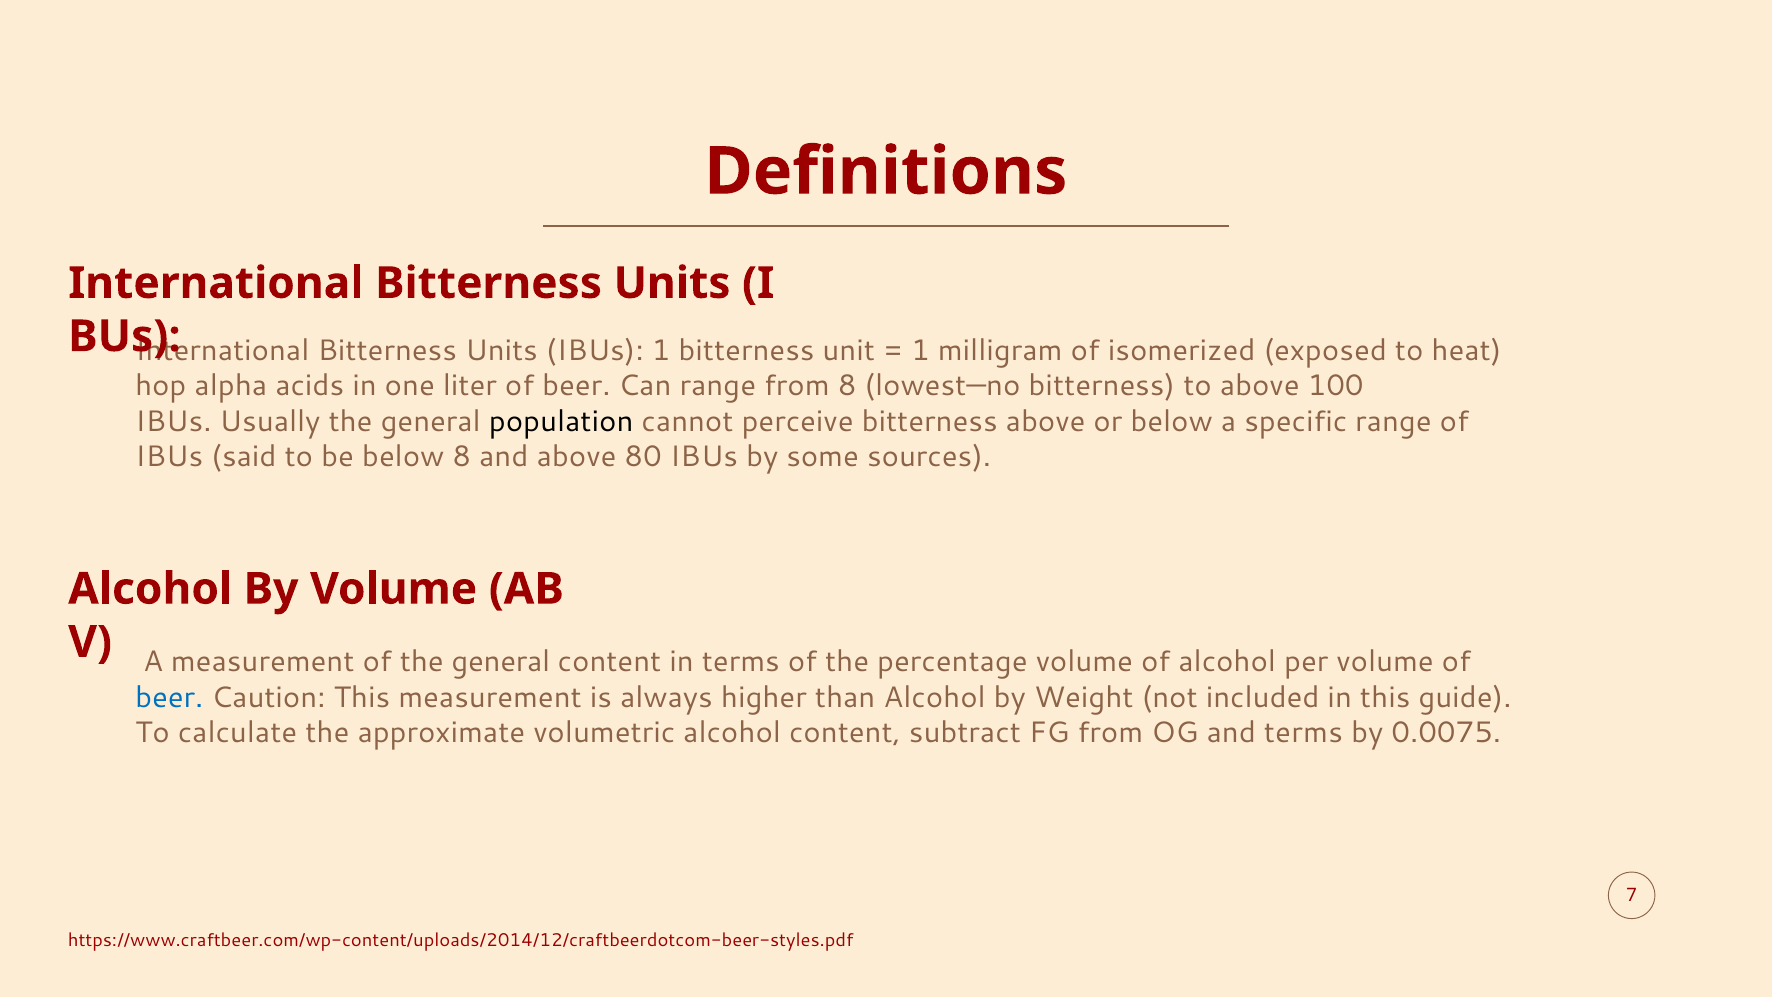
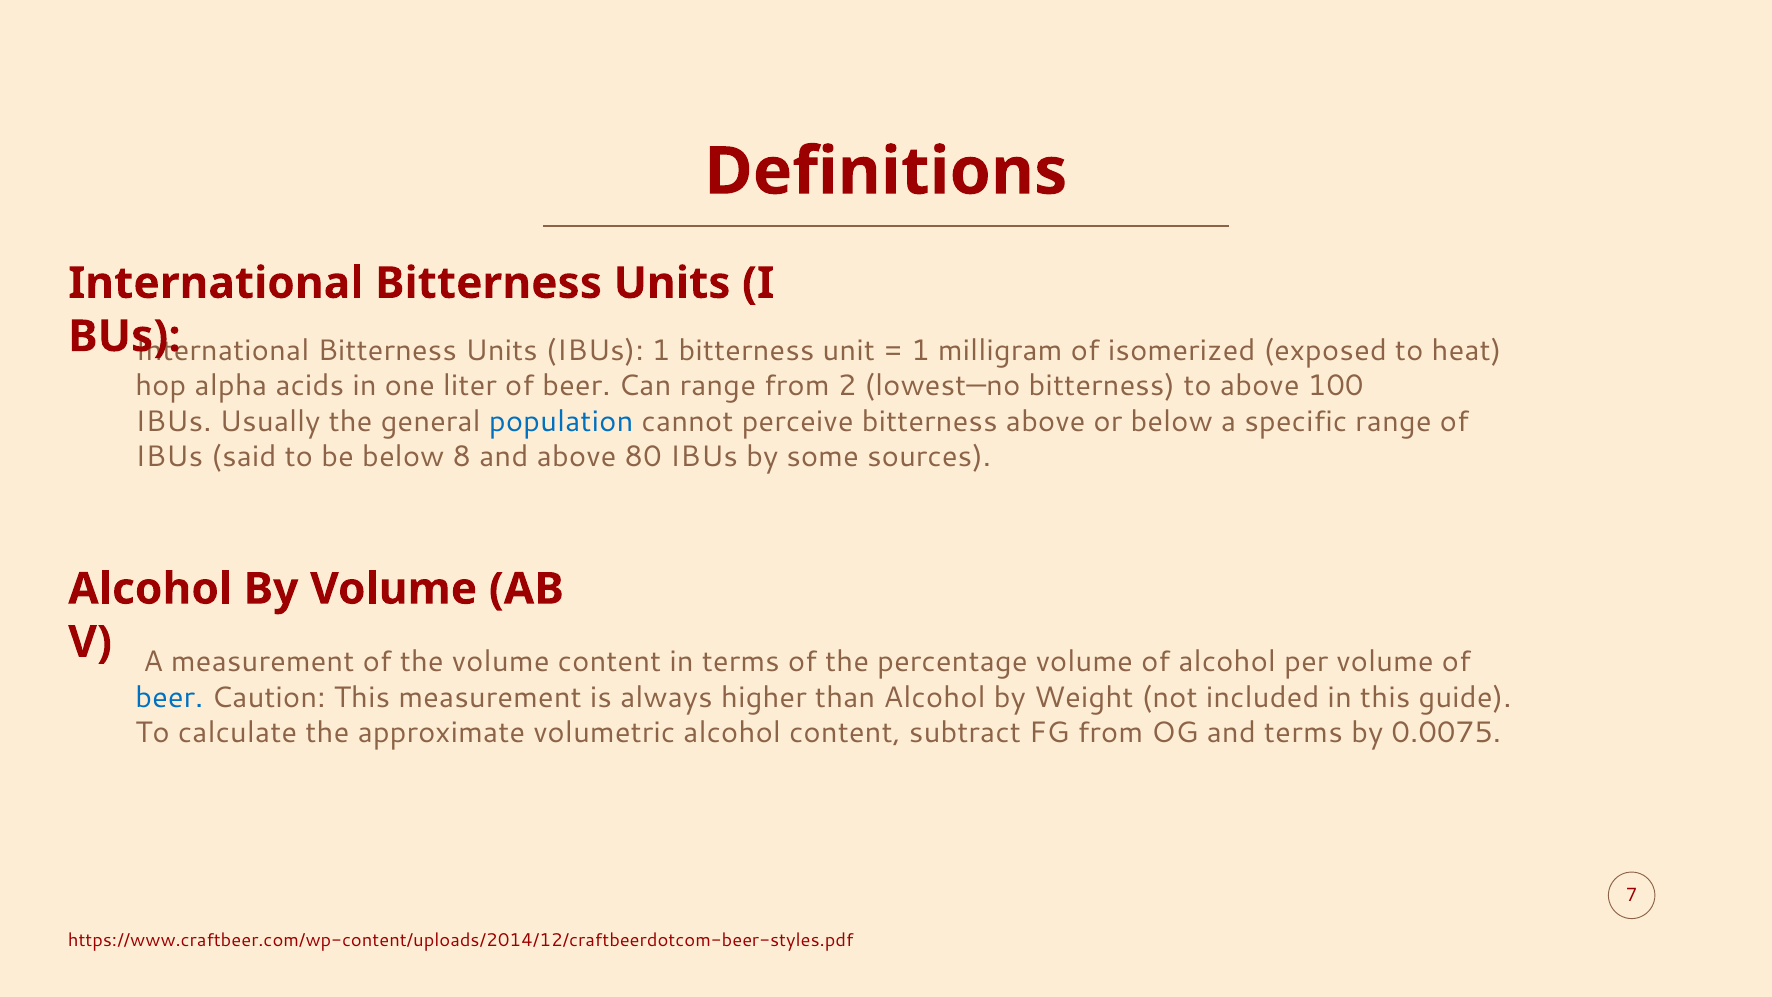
from 8: 8 -> 2 (847, 386)
population colour: black -> blue (561, 422)
of the general: general -> volume (501, 662)
